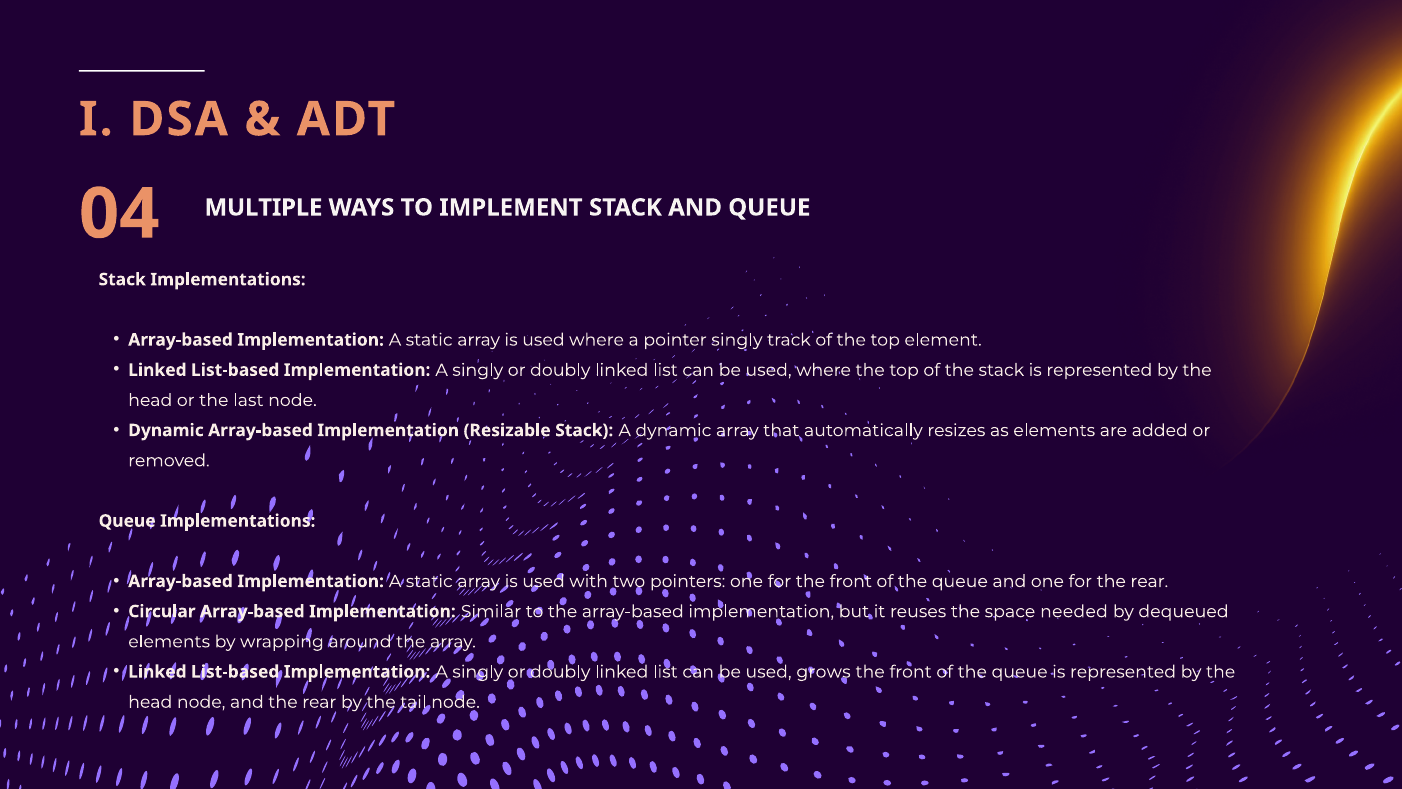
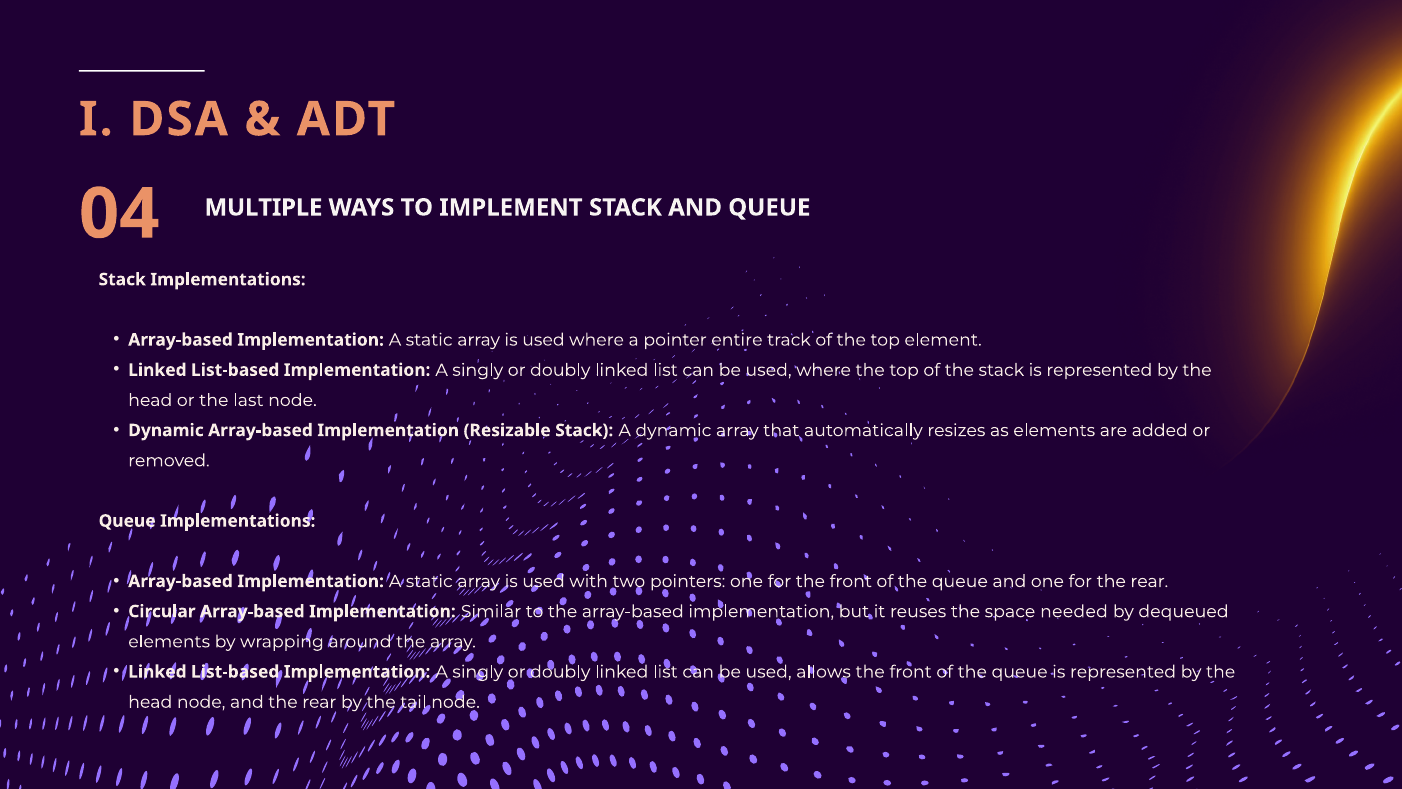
pointer singly: singly -> entire (737, 340)
grows: grows -> allows (824, 672)
